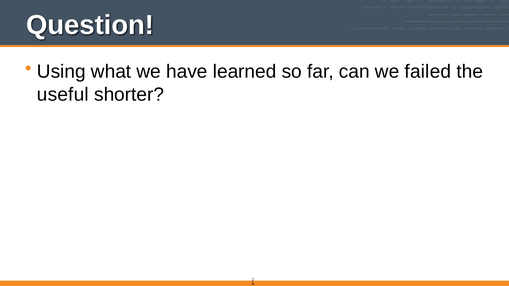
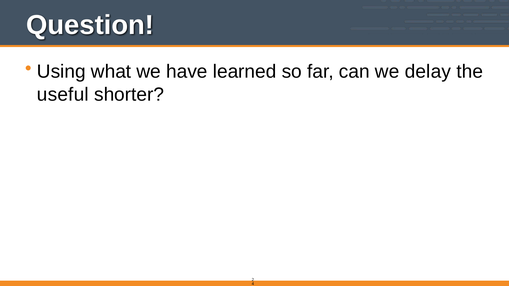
failed: failed -> delay (428, 72)
